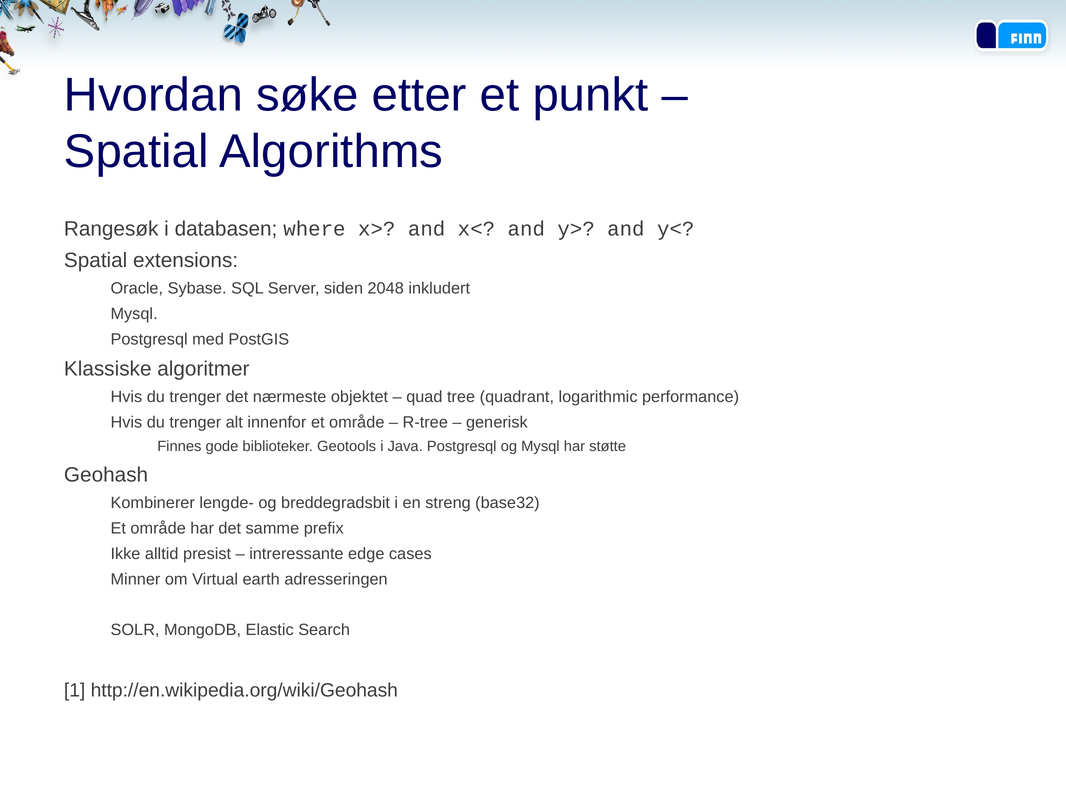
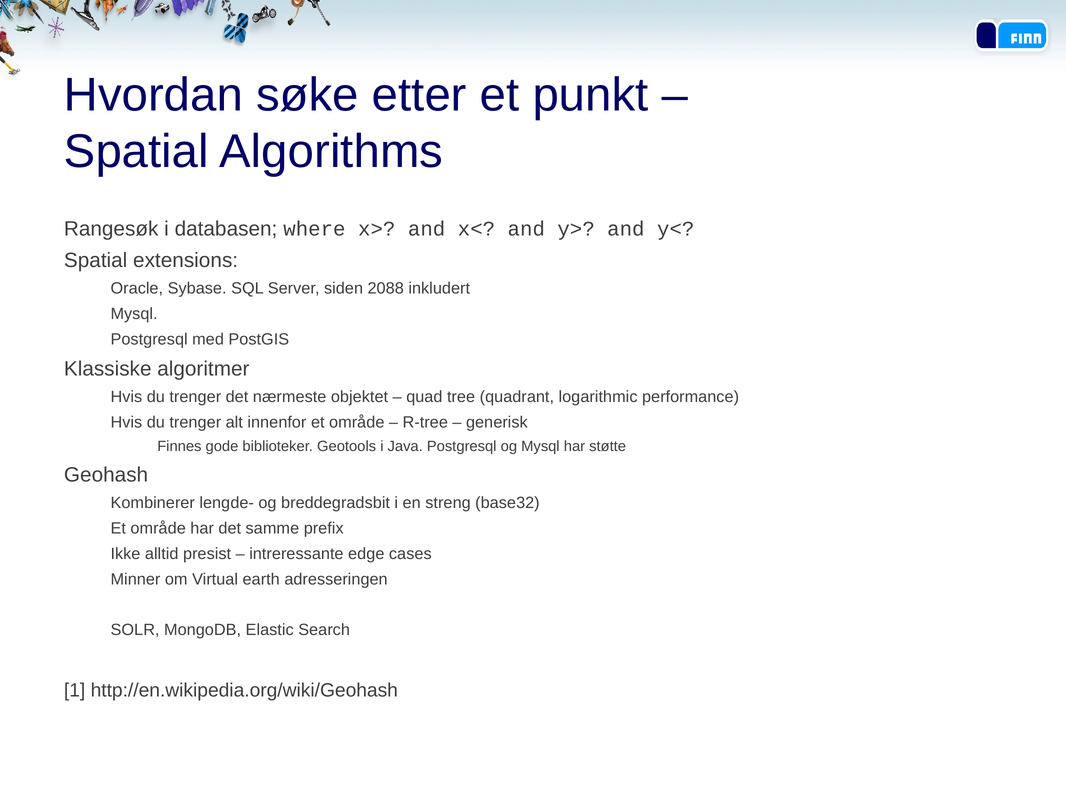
2048: 2048 -> 2088 (386, 289)
